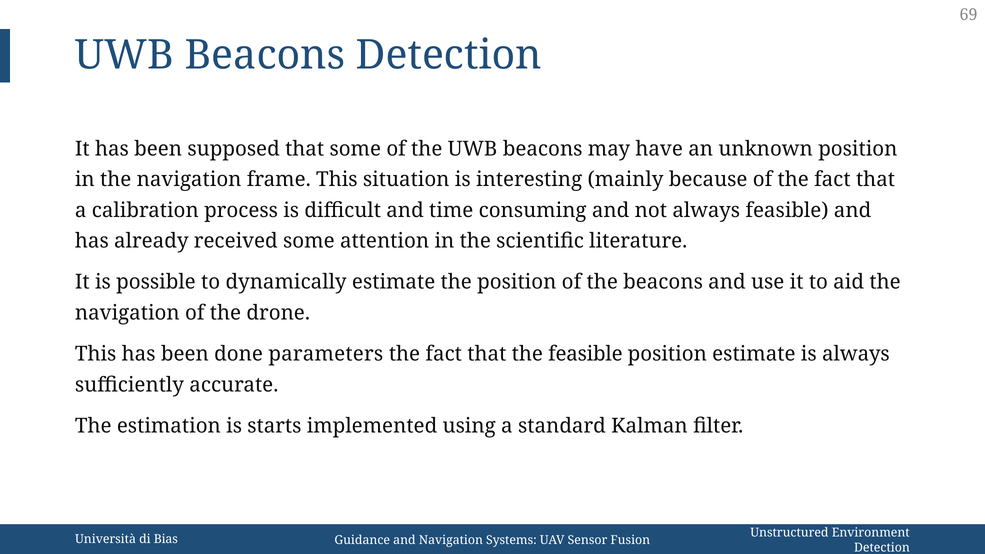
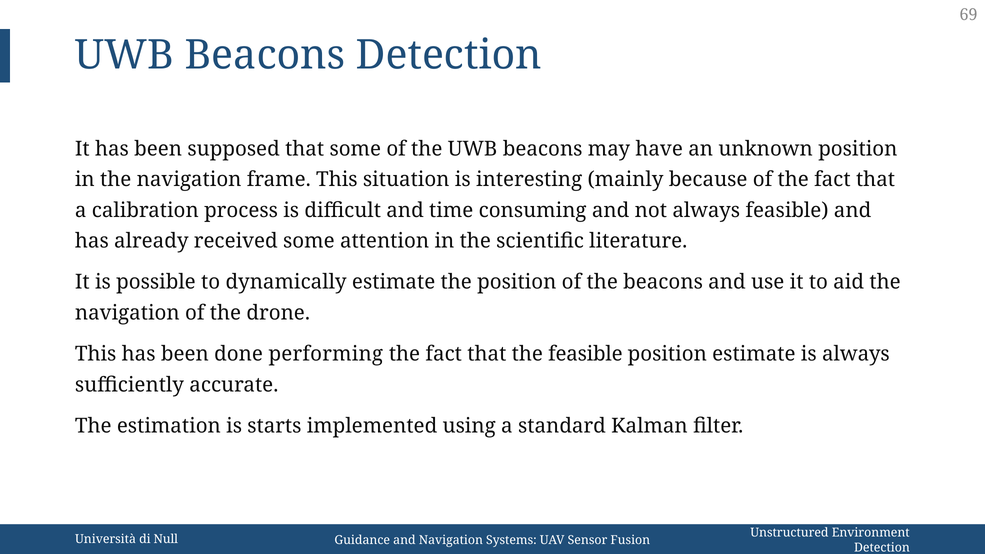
parameters: parameters -> performing (326, 354)
Bias: Bias -> Null (166, 539)
